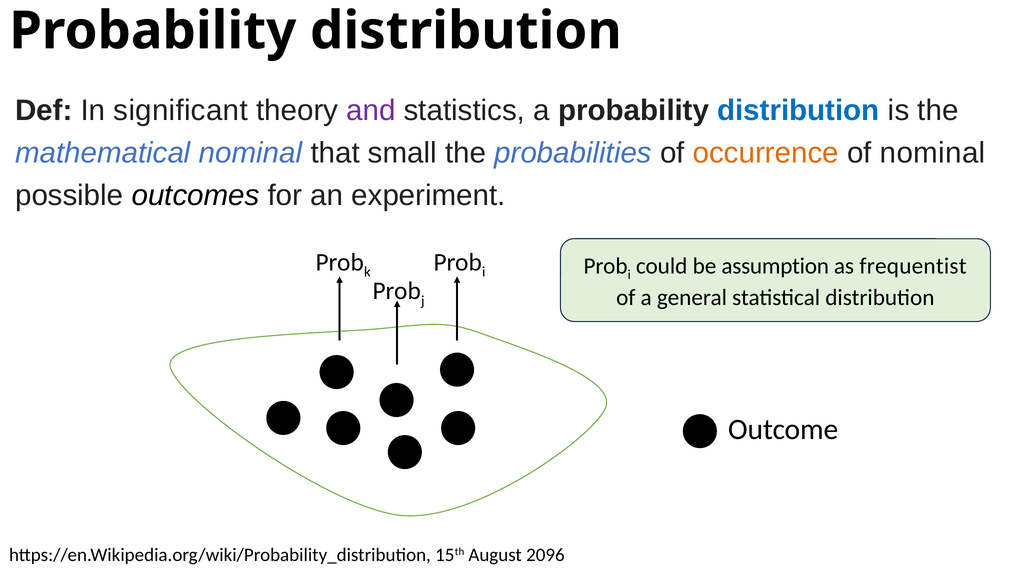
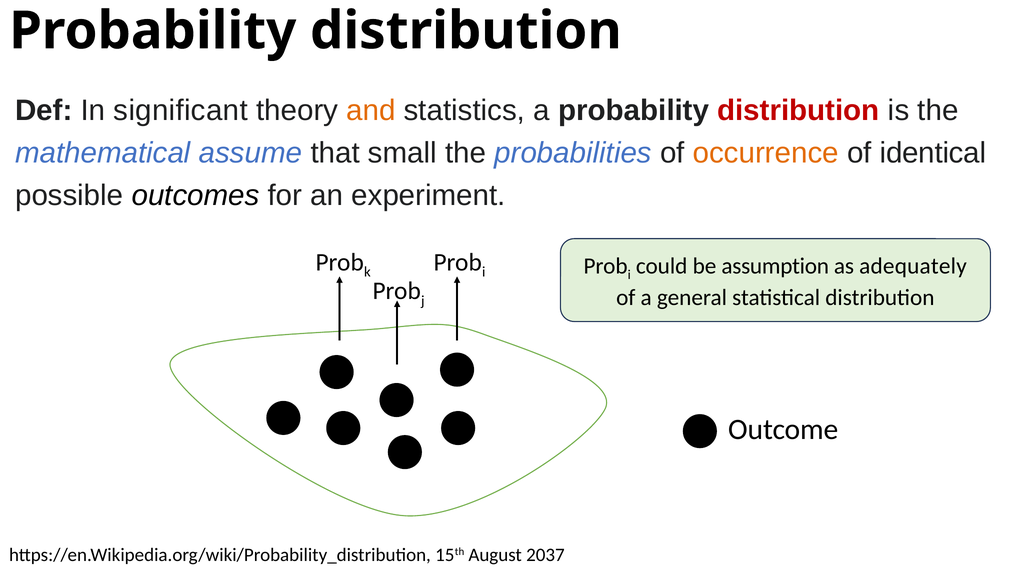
and colour: purple -> orange (371, 111)
distribution colour: blue -> red (798, 111)
mathematical nominal: nominal -> assume (250, 153)
of nominal: nominal -> identical (933, 153)
frequentist: frequentist -> adequately (913, 266)
2096: 2096 -> 2037 (545, 555)
